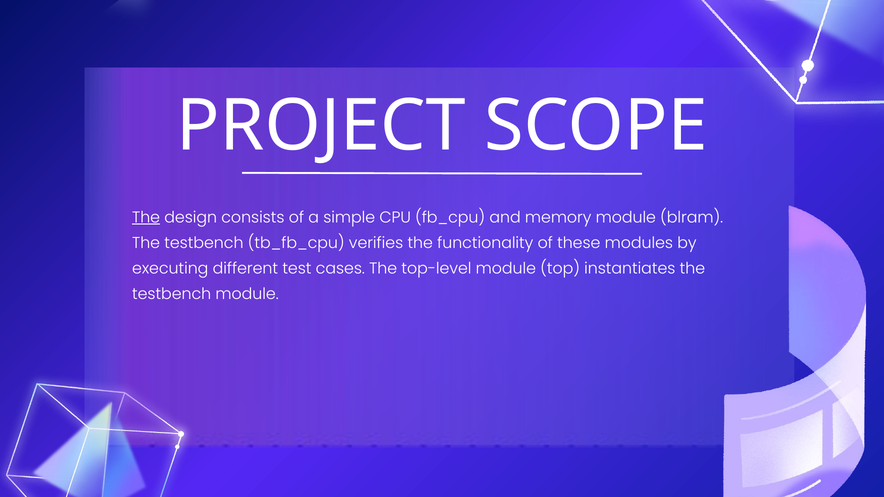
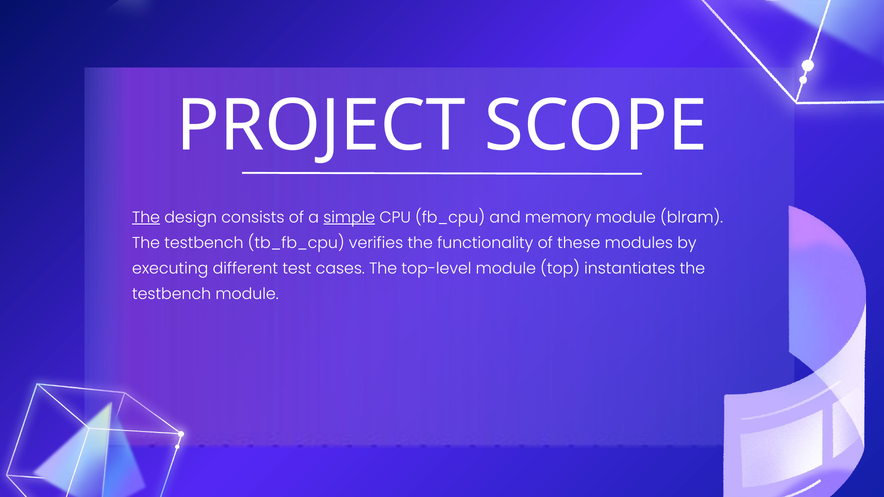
simple underline: none -> present (349, 218)
